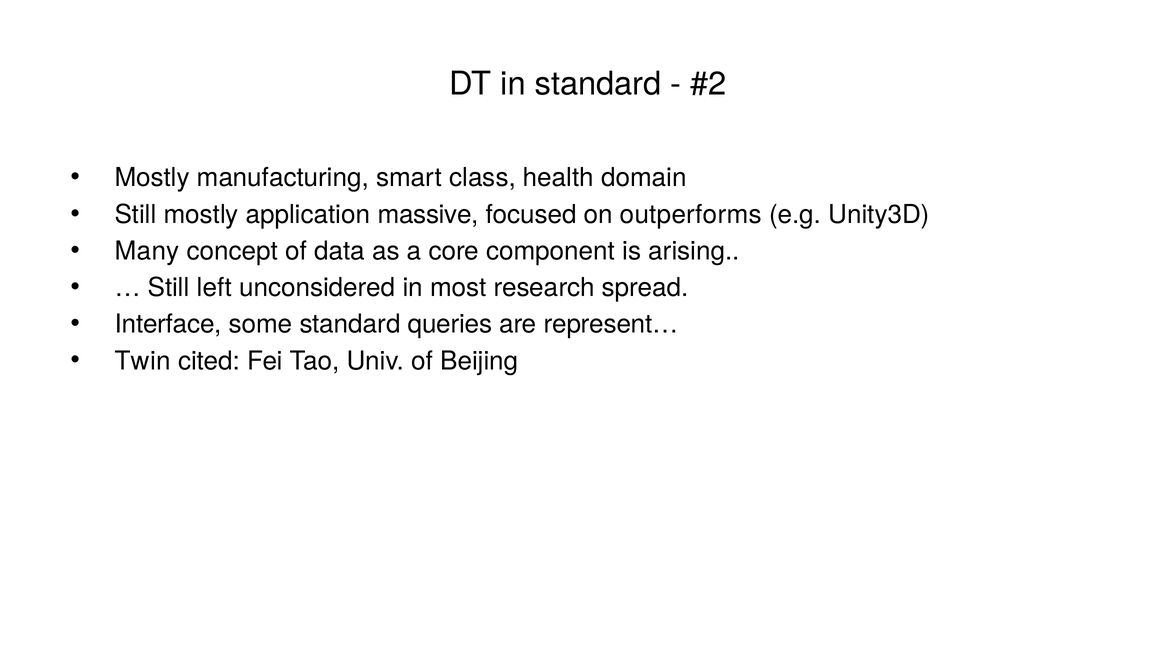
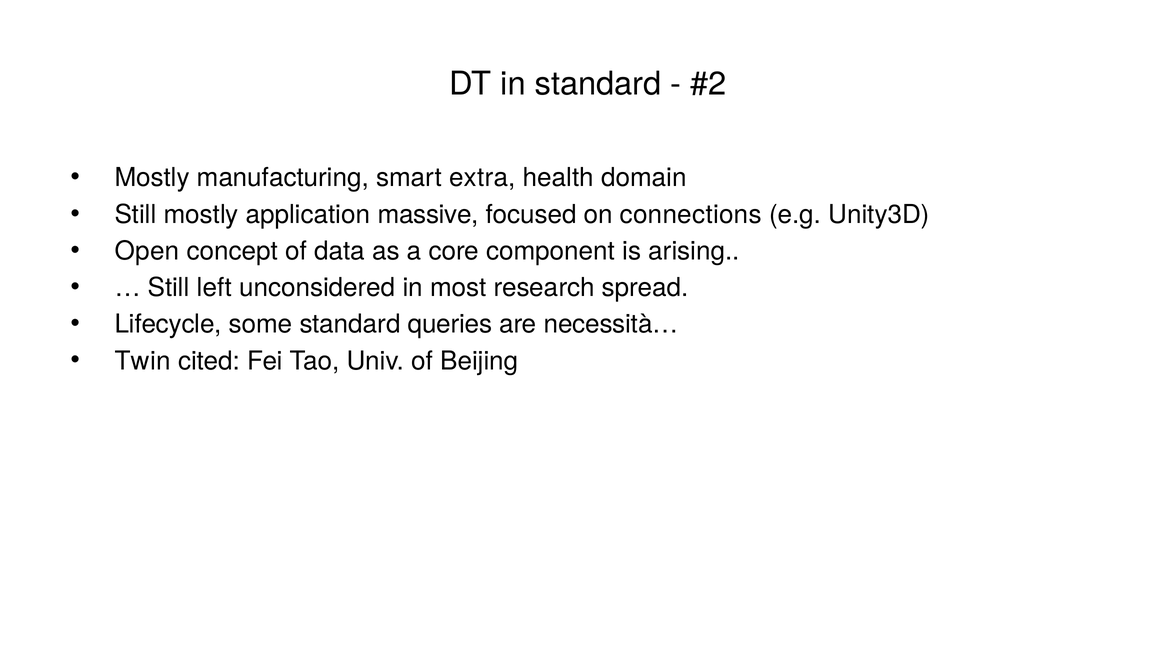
class: class -> extra (482, 178)
outperforms: outperforms -> connections (691, 214)
Many: Many -> Open (147, 251)
Interface: Interface -> Lifecycle (168, 324)
represent…: represent… -> necessità… (611, 324)
